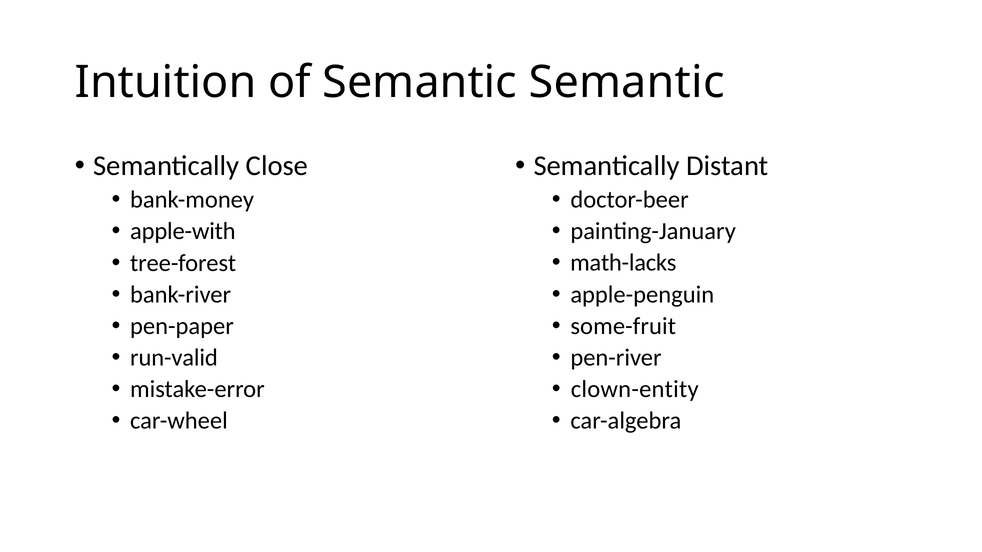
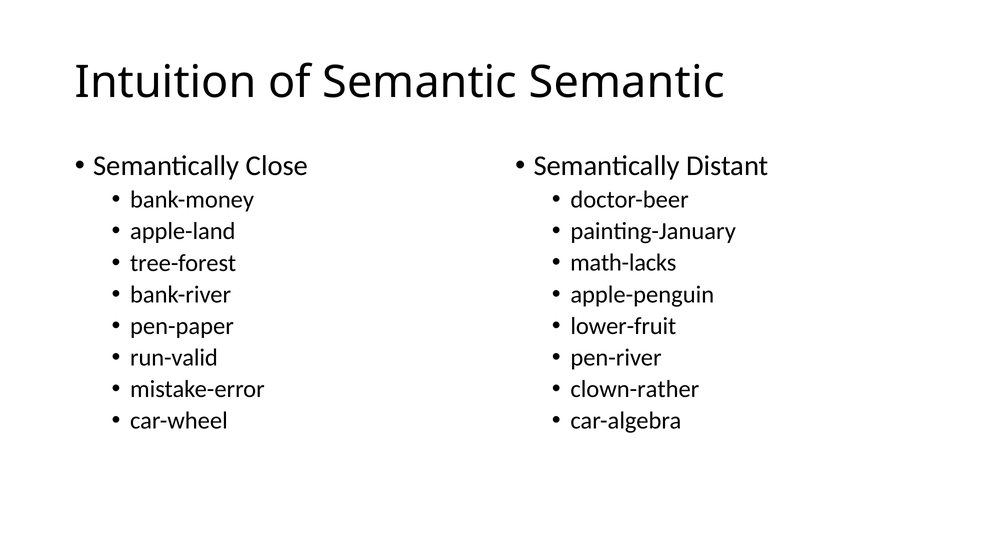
apple-with: apple-with -> apple-land (183, 231)
some-fruit: some-fruit -> lower-fruit (623, 326)
clown-entity: clown-entity -> clown-rather (635, 389)
